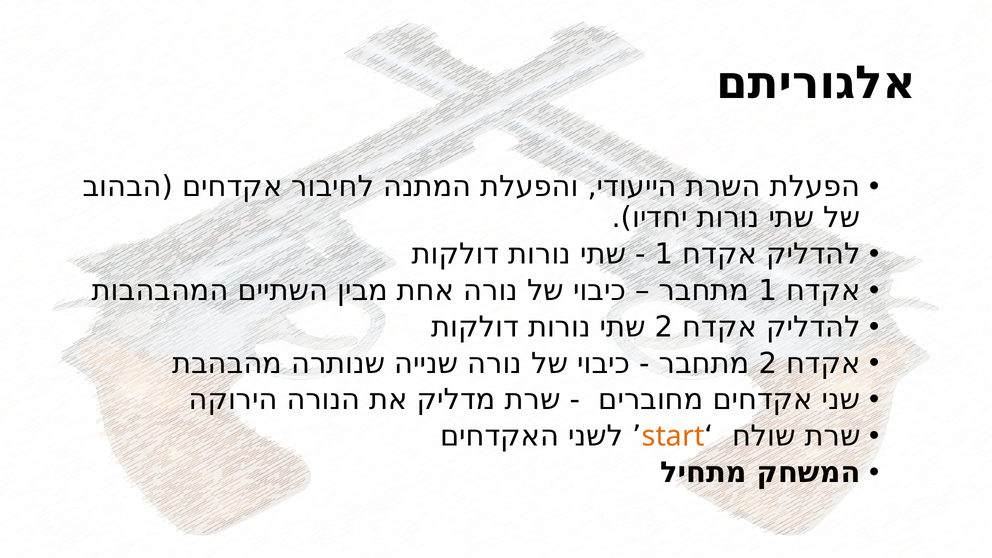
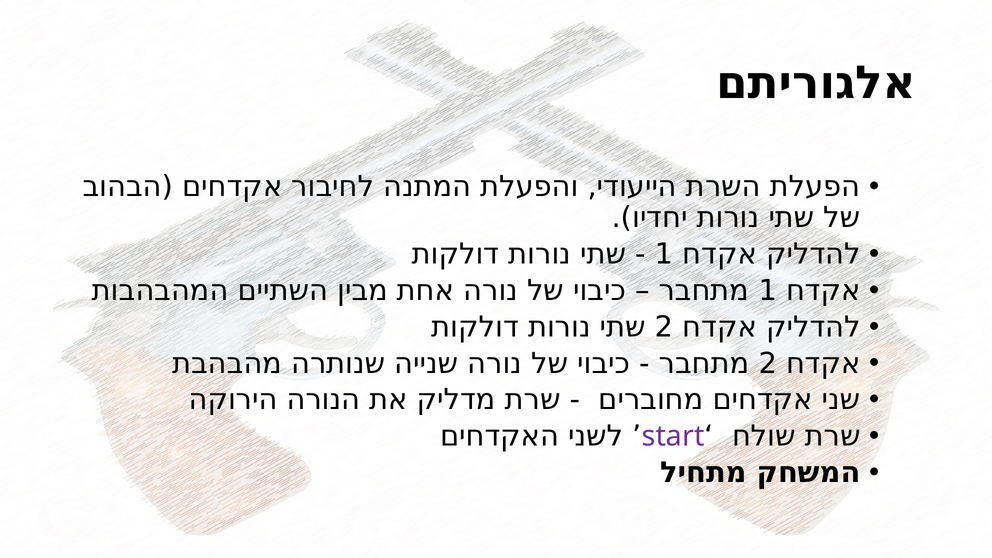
start colour: orange -> purple (673, 436)
